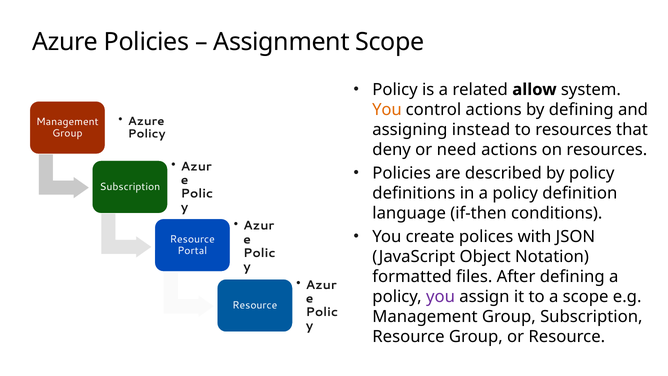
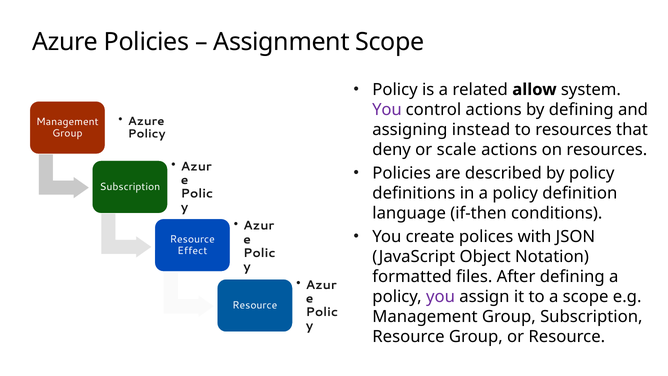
You colour: orange -> purple (387, 110)
need: need -> scale (457, 150)
Portal: Portal -> Effect (192, 251)
